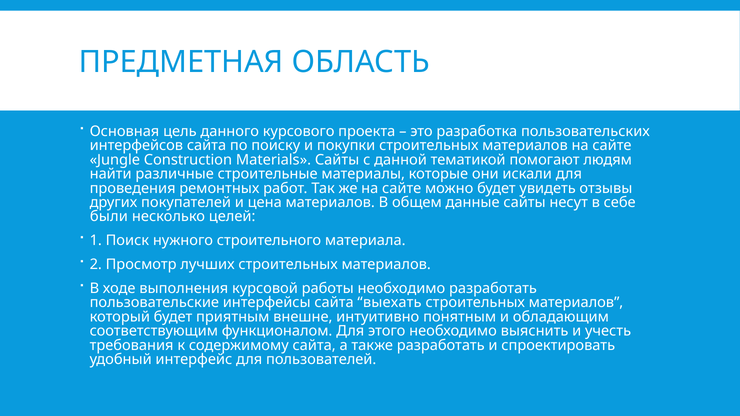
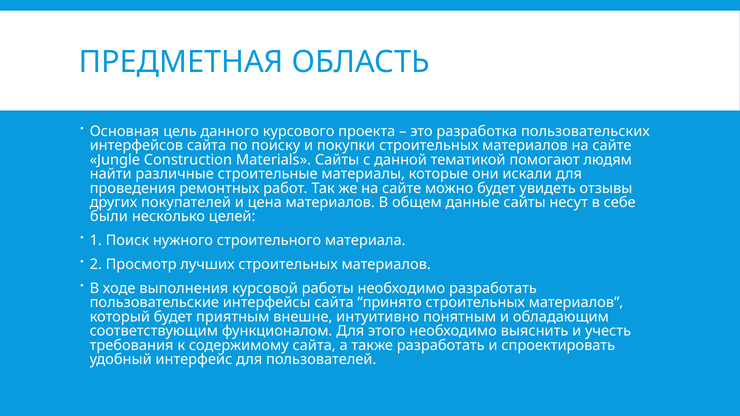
выехать: выехать -> принято (390, 303)
